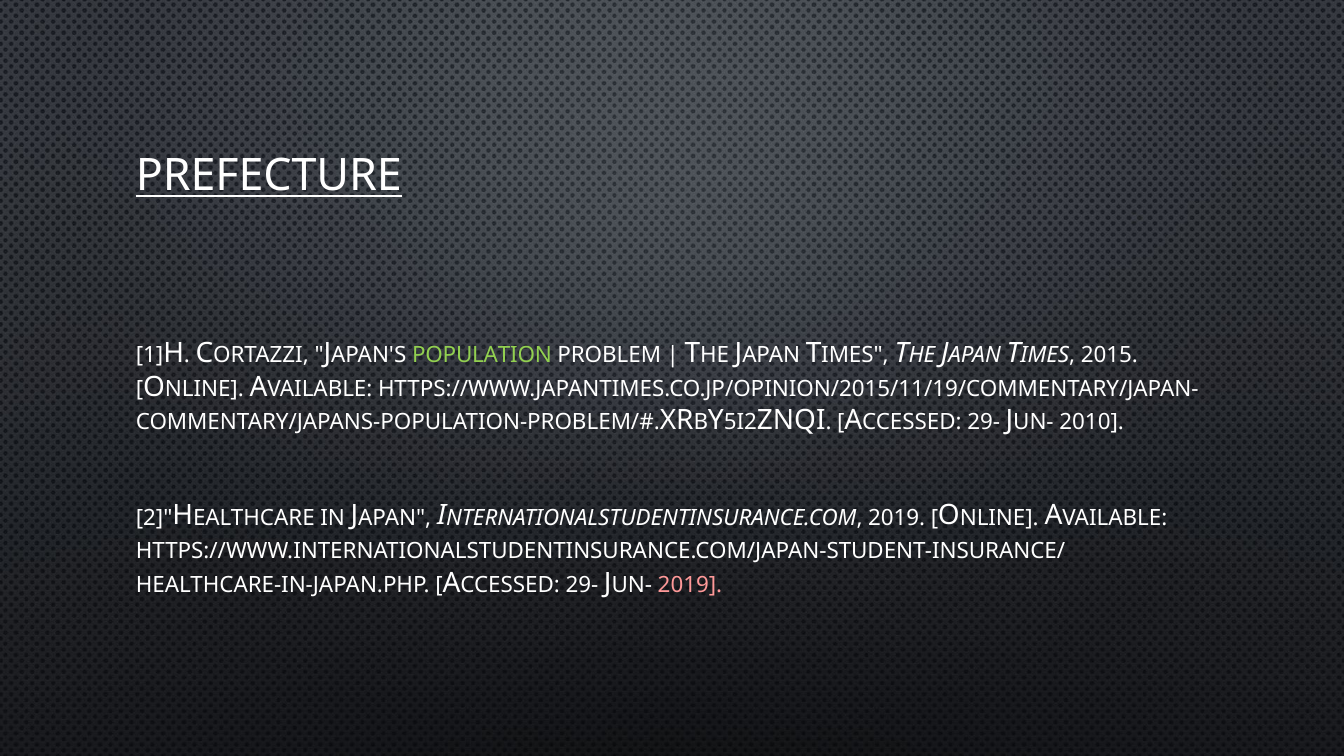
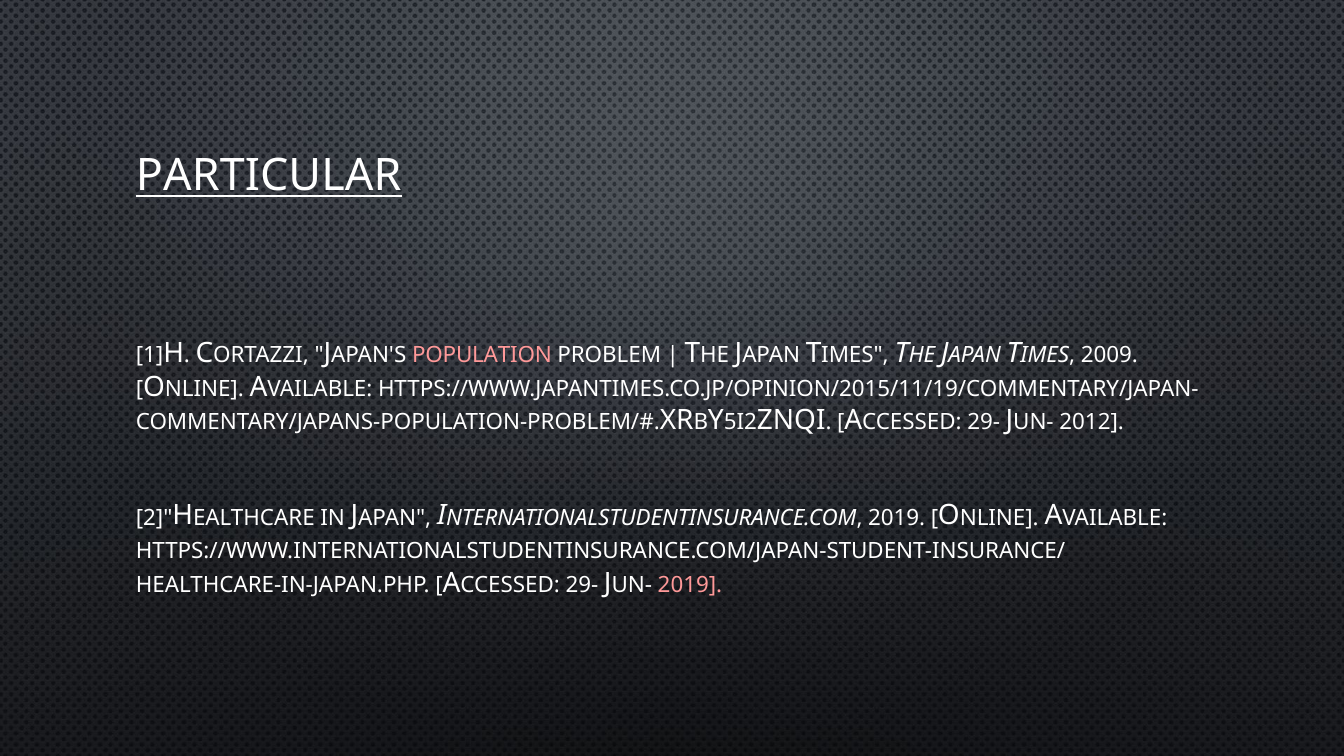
PREFECTURE: PREFECTURE -> PARTICULAR (269, 175)
POPULATION colour: light green -> pink (482, 355)
2015: 2015 -> 2009 (1109, 355)
2010: 2010 -> 2012 (1092, 422)
